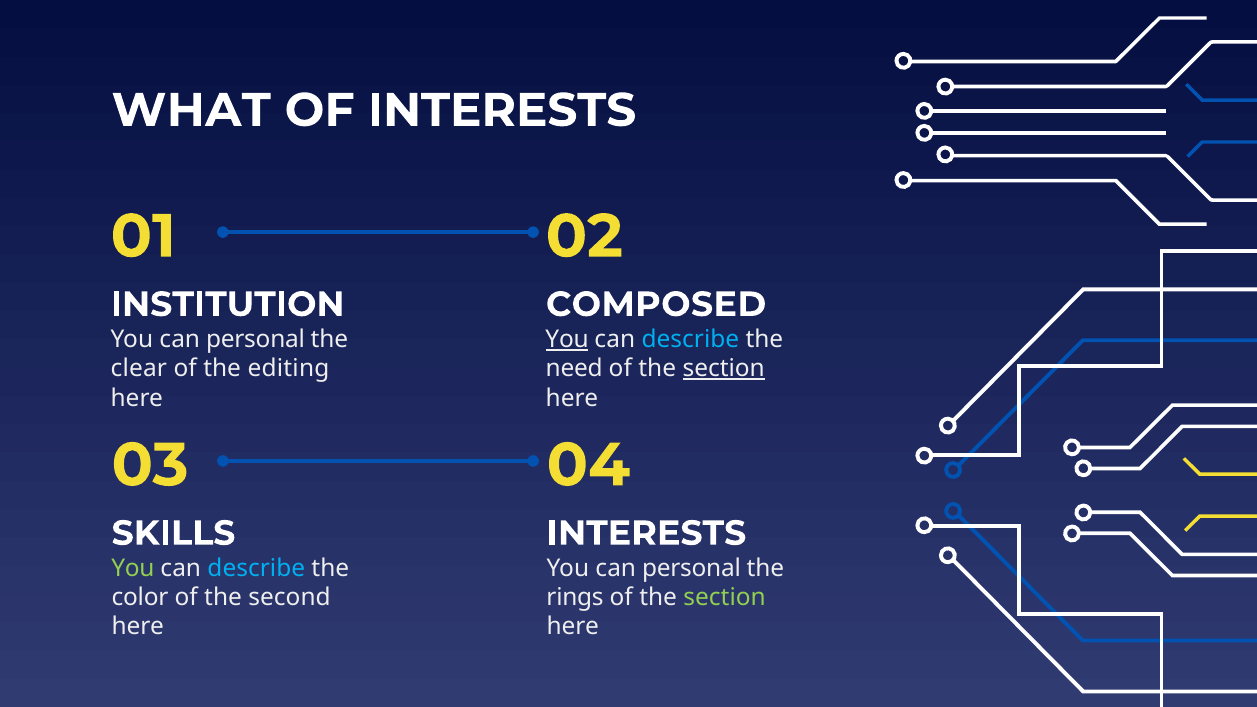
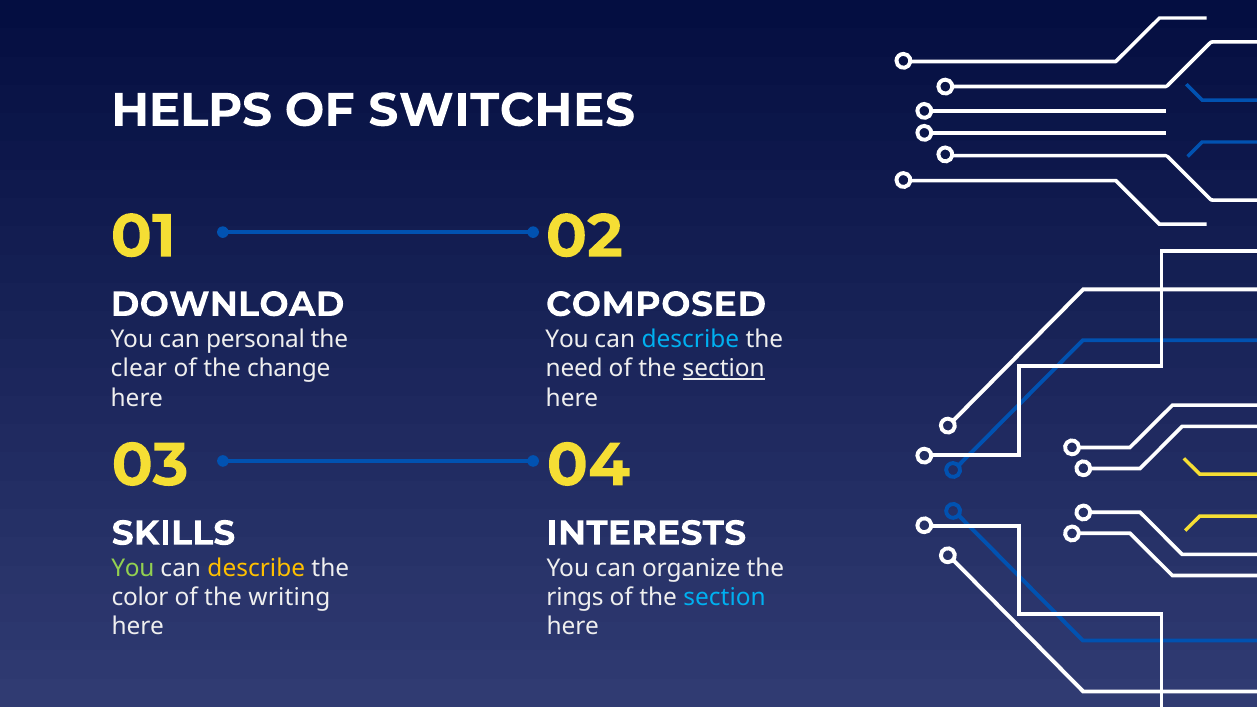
WHAT: WHAT -> HELPS (192, 110)
OF INTERESTS: INTERESTS -> SWITCHES (502, 110)
INSTITUTION: INSTITUTION -> DOWNLOAD (228, 304)
You underline: present -> none (567, 339)
editing: editing -> change (289, 369)
describe colour: light blue -> yellow (256, 568)
personal: personal -> organize (691, 568)
second: second -> writing (289, 598)
section colour: light green -> light blue (725, 598)
